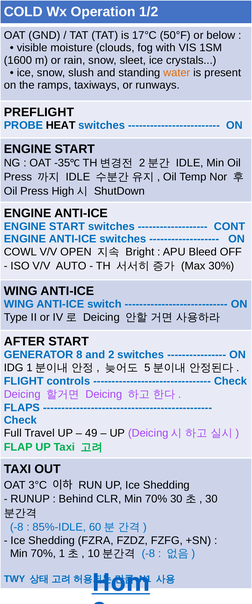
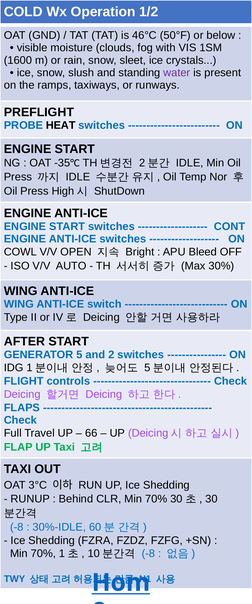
17°C: 17°C -> 46°C (144, 35)
water colour: orange -> purple (177, 72)
8: 8 -> 5 (79, 354)
49: 49 -> 66 (91, 432)
85%-IDLE: 85%-IDLE -> 30%-IDLE (59, 526)
